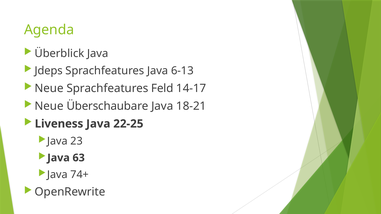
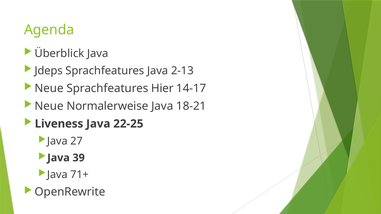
6-13: 6-13 -> 2-13 (182, 71)
Feld: Feld -> Hier (162, 88)
Überschaubare: Überschaubare -> Normalerweise (107, 106)
23: 23 -> 27 (77, 141)
63: 63 -> 39 (79, 158)
74+: 74+ -> 71+ (80, 175)
